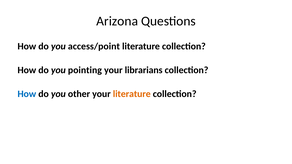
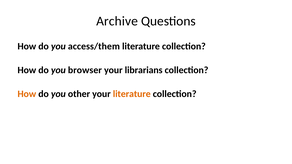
Arizona: Arizona -> Archive (117, 21)
access/point: access/point -> access/them (94, 46)
pointing: pointing -> browser (85, 70)
How colour: blue -> orange (27, 94)
